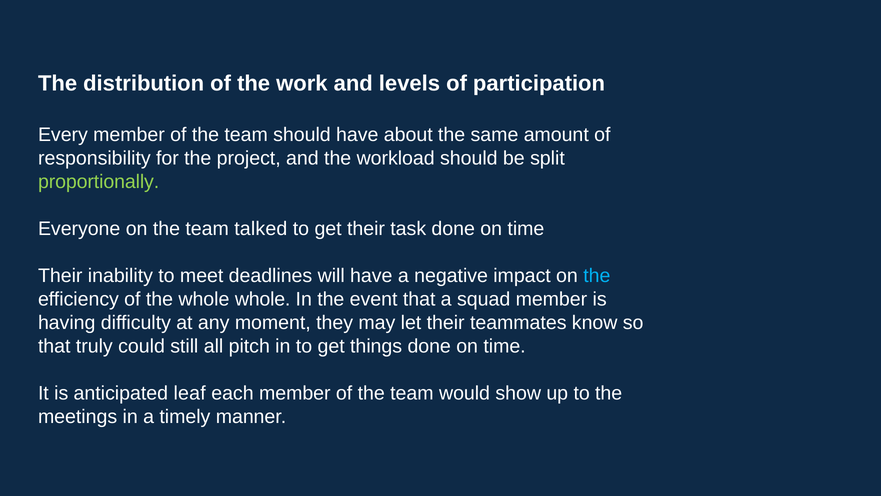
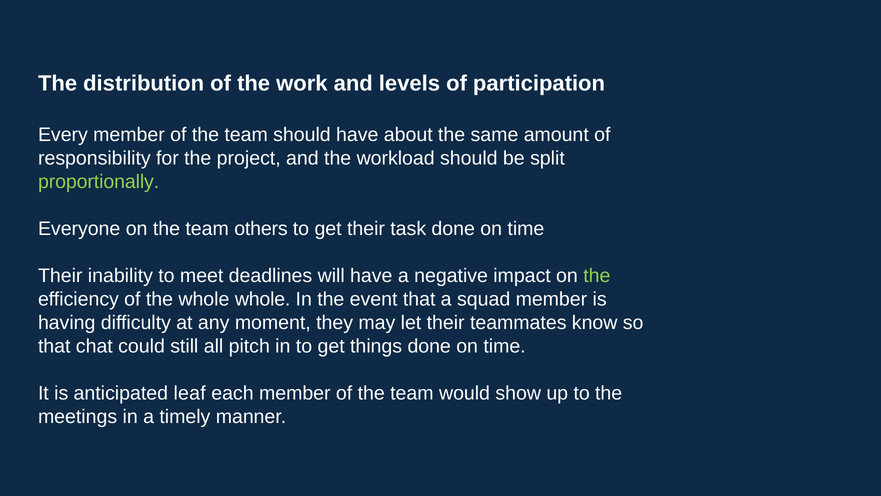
talked: talked -> others (261, 228)
the colour: light blue -> light green (597, 275)
truly: truly -> chat (94, 346)
